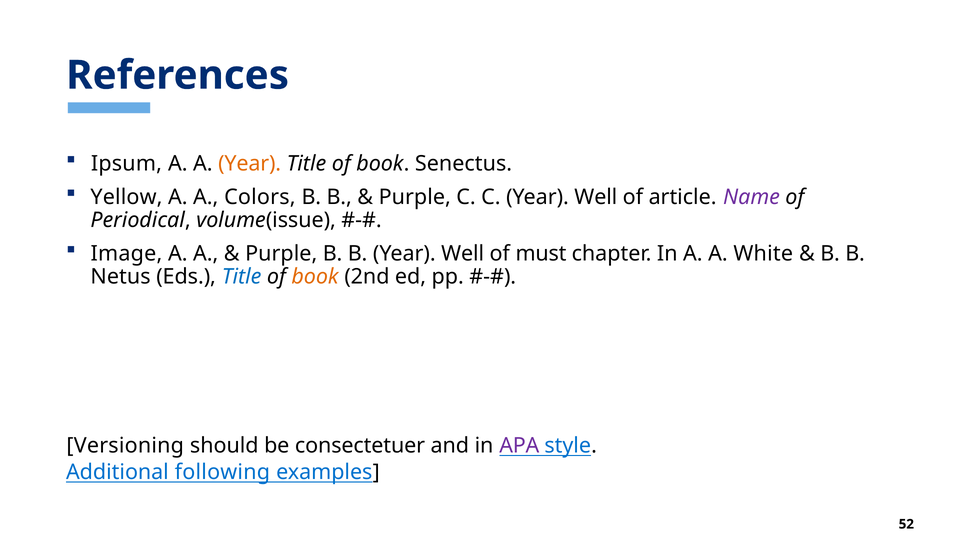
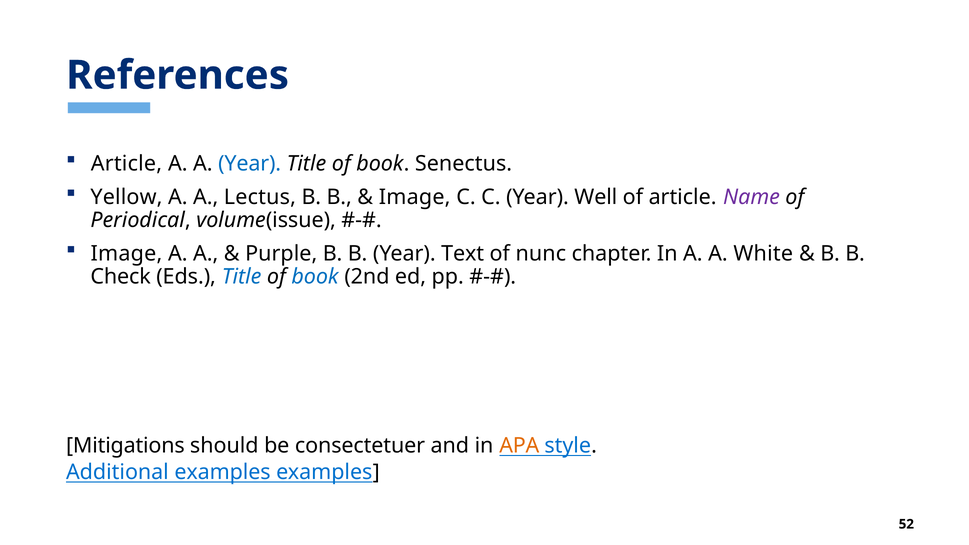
Ipsum: Ipsum -> Article (126, 164)
Year colour: orange -> blue (250, 164)
Colors: Colors -> Lectus (260, 197)
Purple: Purple -> Image (415, 197)
B Year Well: Well -> Text (463, 254)
must: must -> nunc (541, 254)
Netus: Netus -> Check (121, 277)
book colour: orange -> blue (315, 277)
Versioning: Versioning -> Mitigations (125, 446)
APA colour: purple -> orange (519, 446)
Additional following: following -> examples (223, 472)
